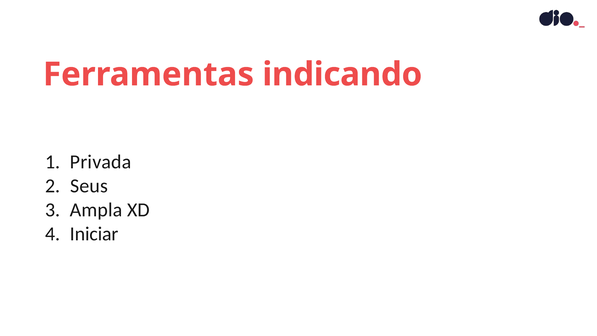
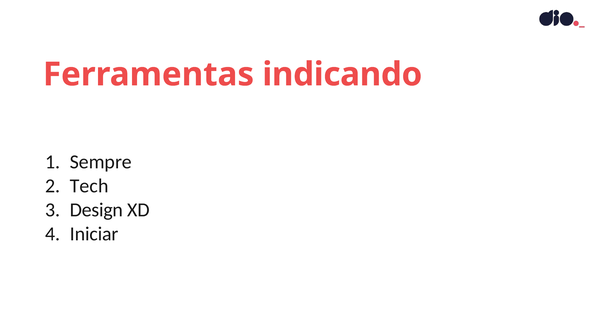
Privada: Privada -> Sempre (101, 162)
Seus: Seus -> Tech (89, 186)
Ampla: Ampla -> Design (96, 210)
